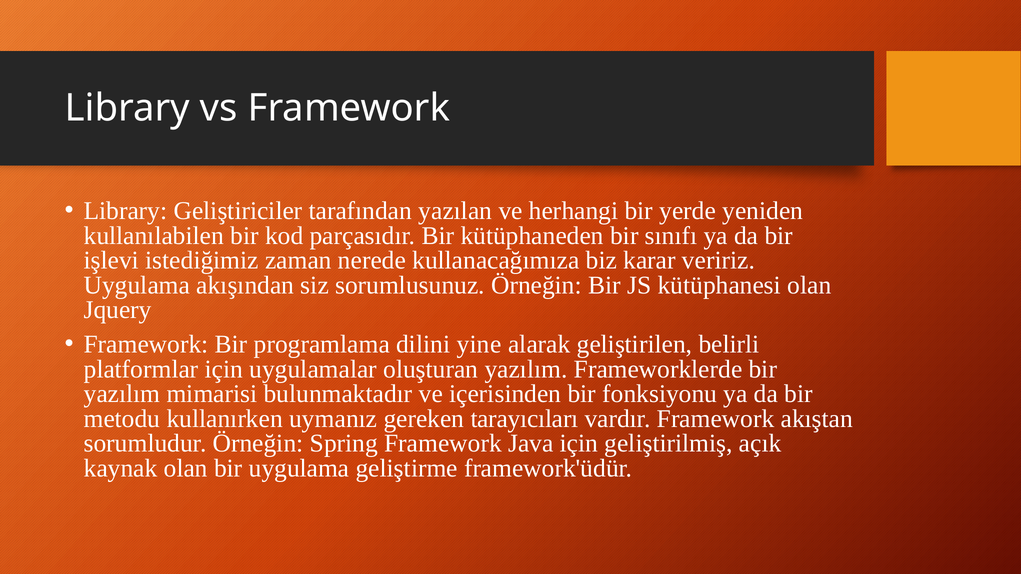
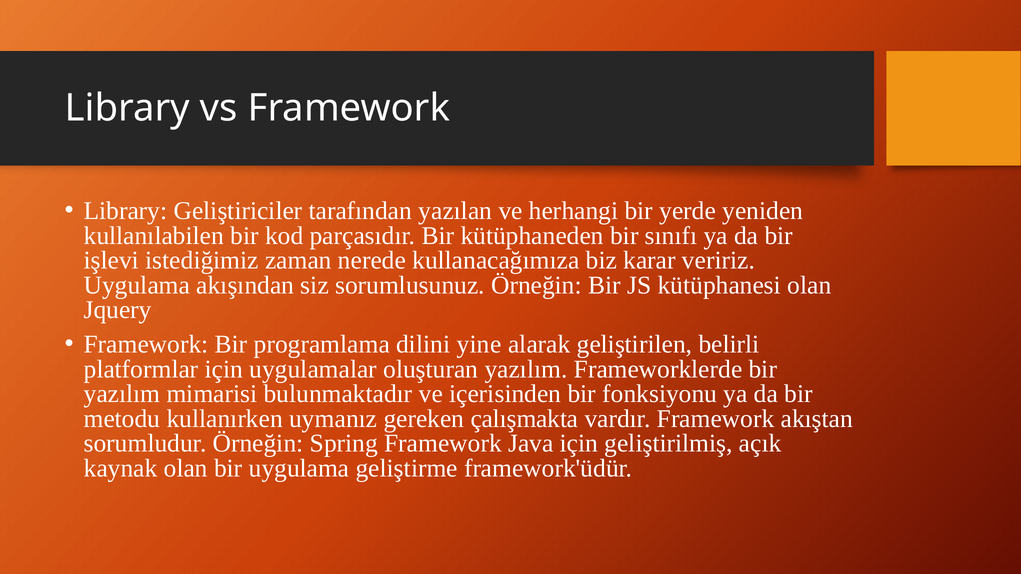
tarayıcıları: tarayıcıları -> çalışmakta (524, 419)
